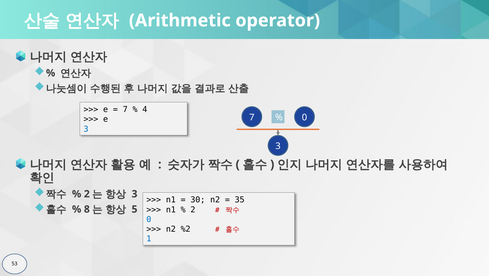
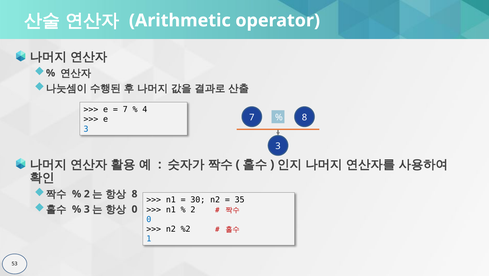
0: 0 -> 8 (304, 117)
3: 3 -> 8 (134, 194)
8: 8 -> 3 (87, 210)
5: 5 -> 0 (134, 210)
